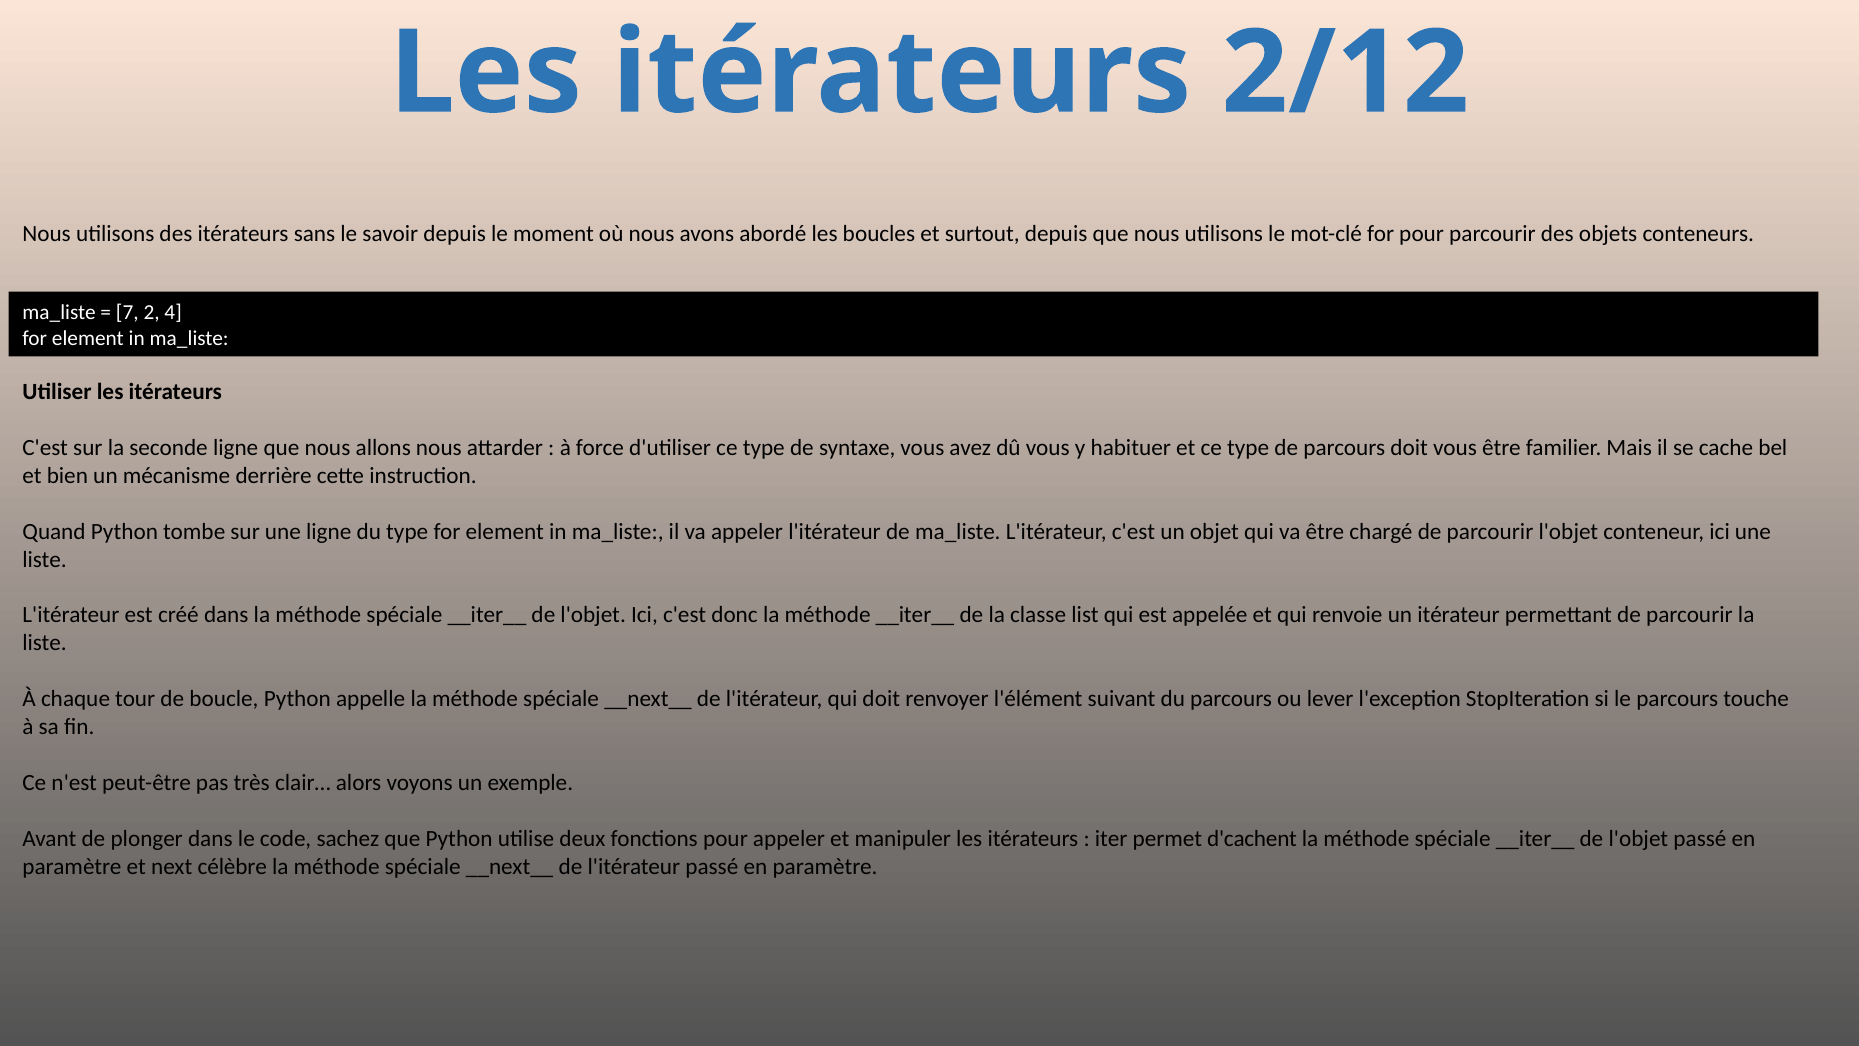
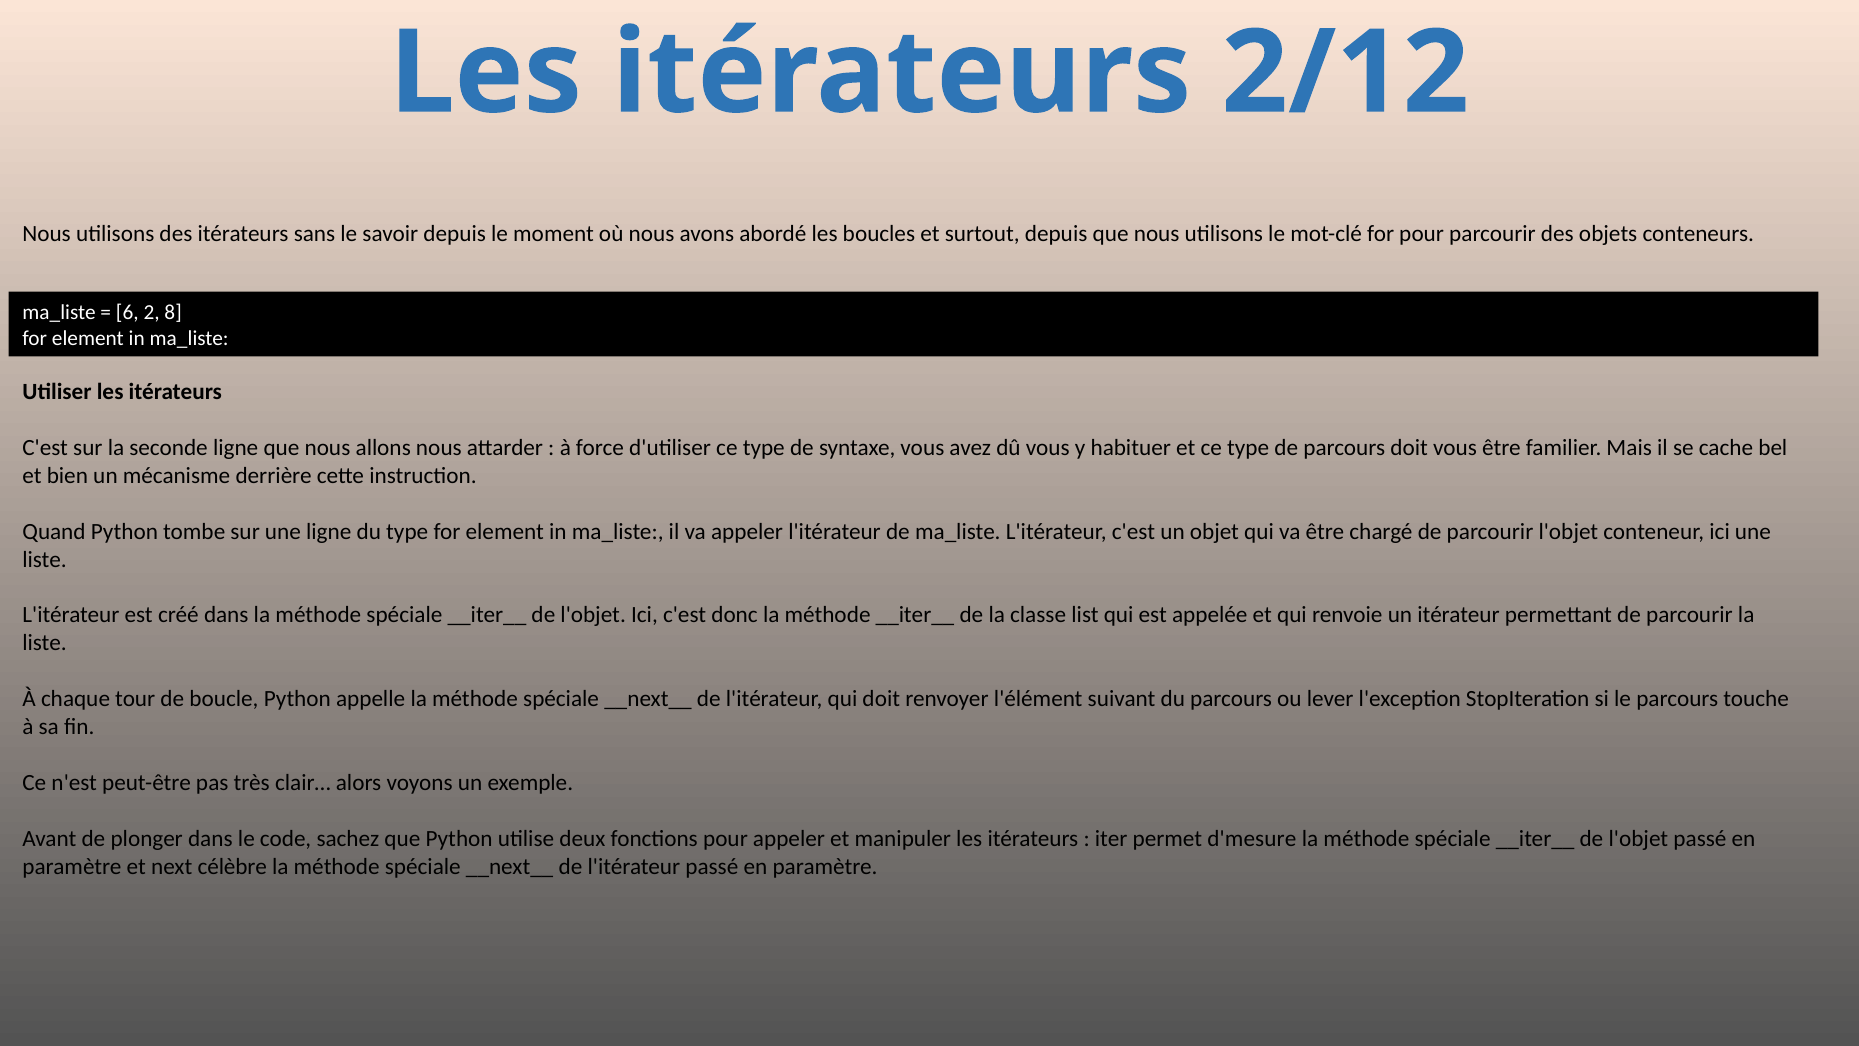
7: 7 -> 6 (127, 313)
4: 4 -> 8 (173, 313)
d'cachent: d'cachent -> d'mesure (1252, 838)
